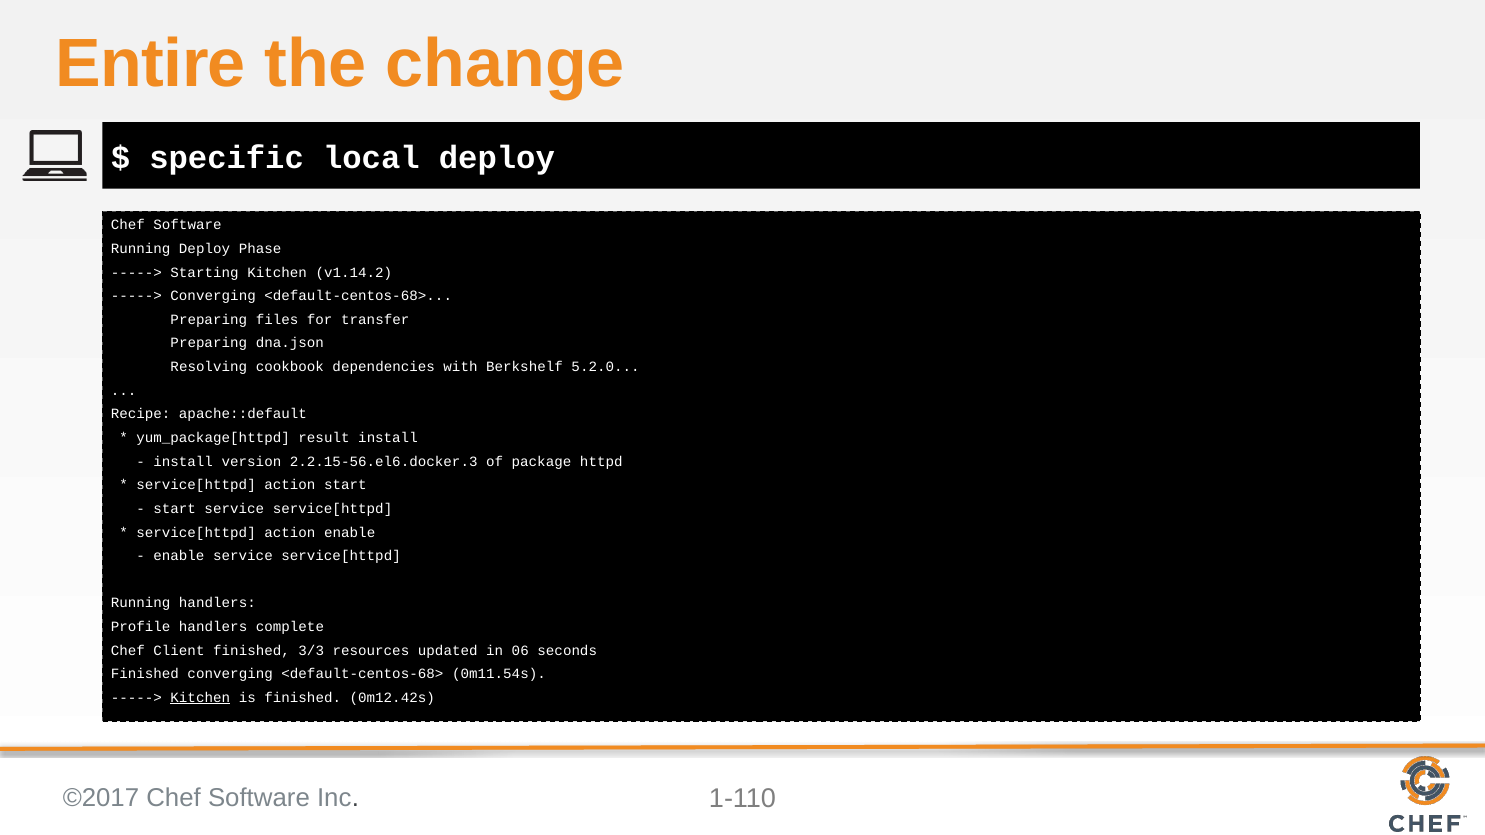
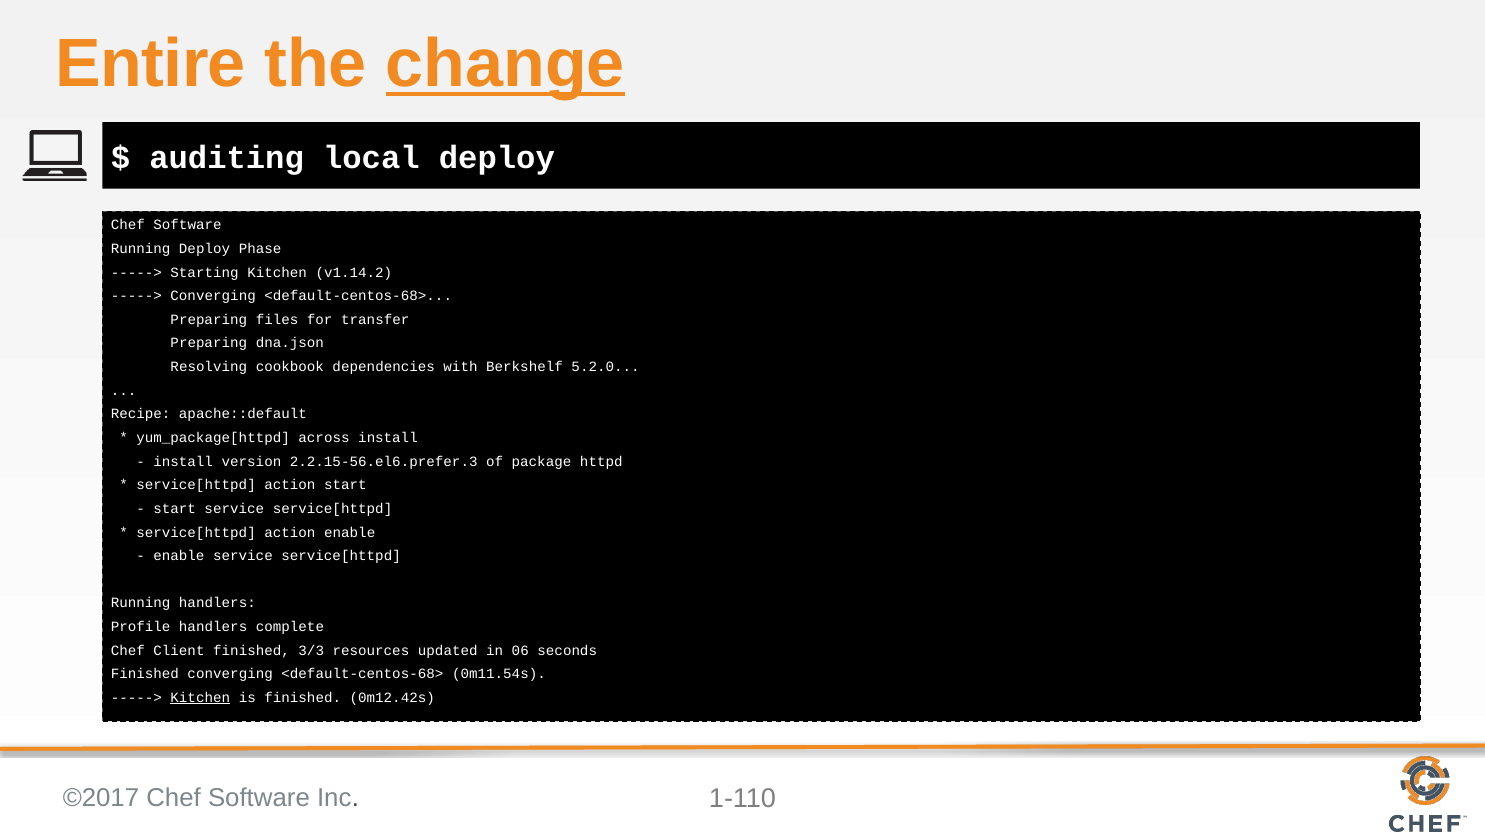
change underline: none -> present (505, 64)
specific: specific -> auditing (227, 158)
result: result -> across (324, 438)
2.2.15-56.el6.docker.3: 2.2.15-56.el6.docker.3 -> 2.2.15-56.el6.prefer.3 (384, 462)
